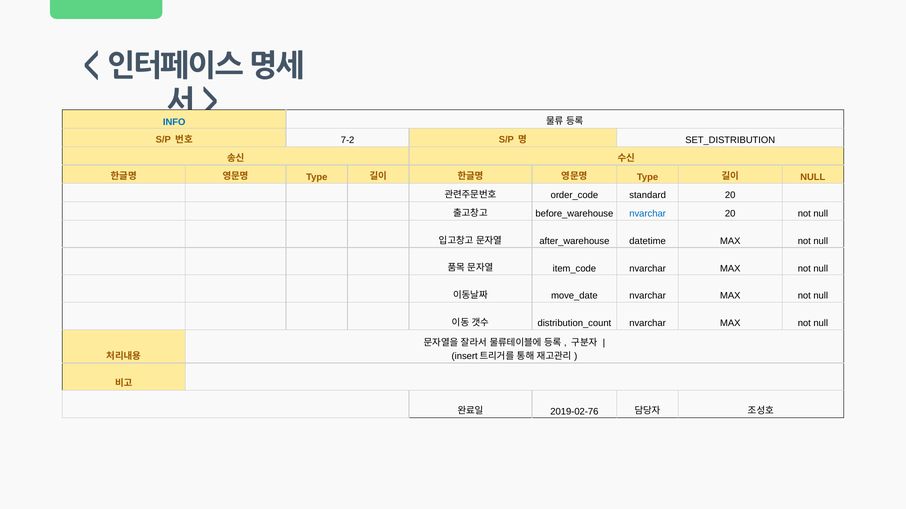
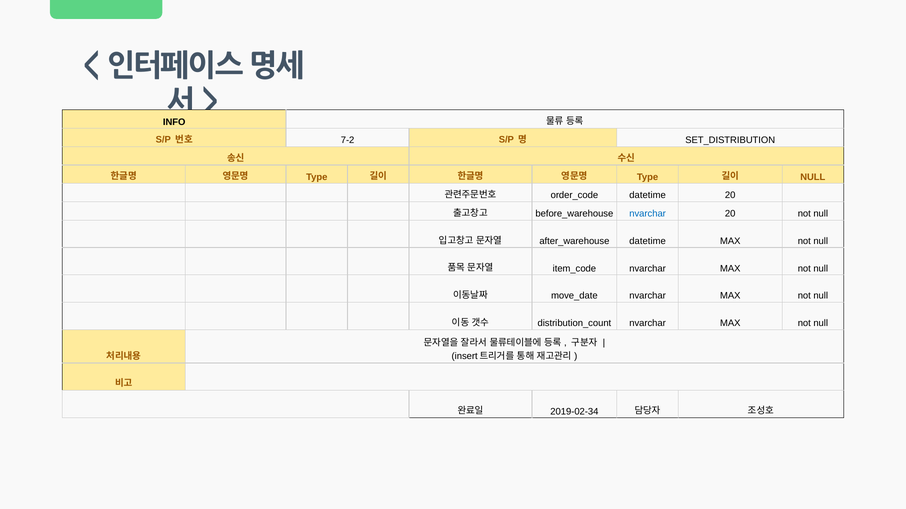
INFO colour: blue -> black (174, 122)
standard: standard -> datetime (648, 196)
2019-02-76: 2019-02-76 -> 2019-02-34 (574, 412)
